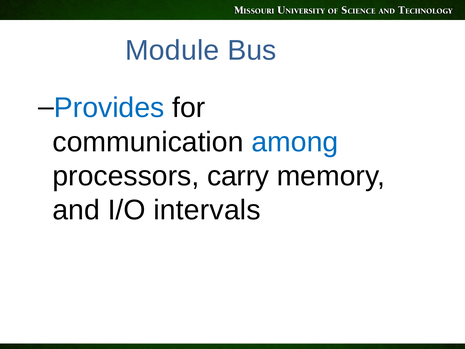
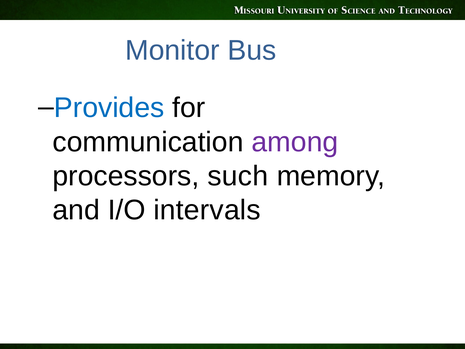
Module: Module -> Monitor (172, 50)
among colour: blue -> purple (295, 142)
carry: carry -> such (238, 176)
